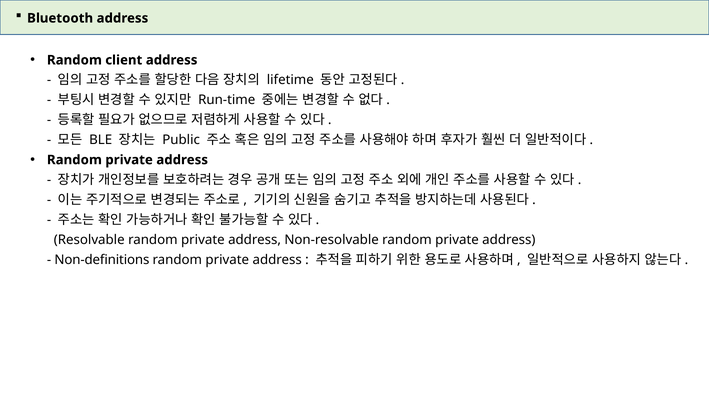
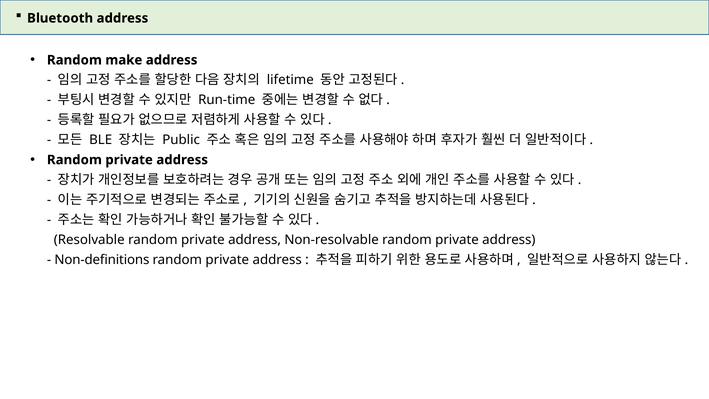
client: client -> make (124, 60)
